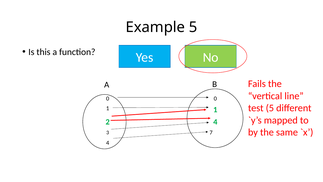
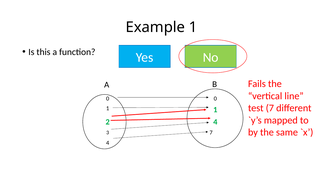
Example 5: 5 -> 1 (193, 27)
test 5: 5 -> 7 (270, 108)
